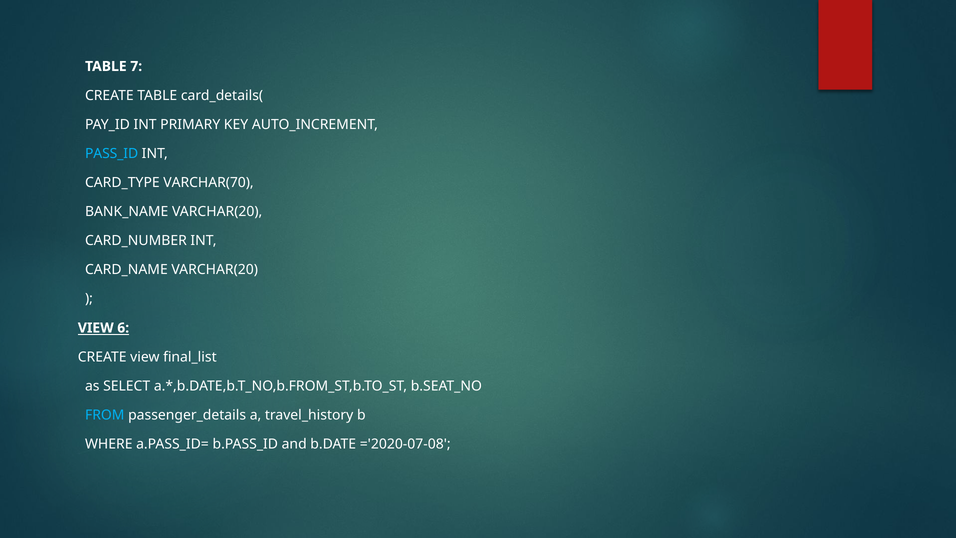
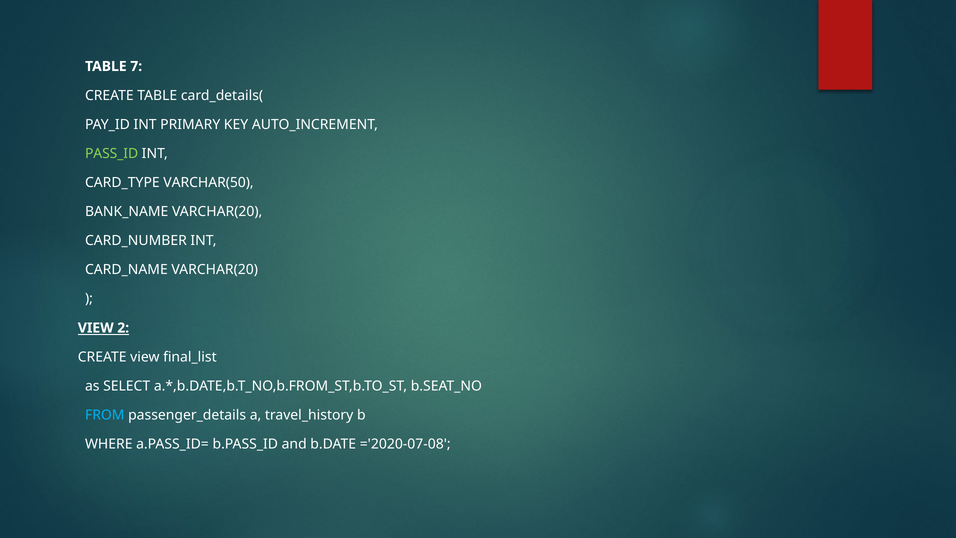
PASS_ID colour: light blue -> light green (112, 153)
VARCHAR(70: VARCHAR(70 -> VARCHAR(50 (209, 183)
6: 6 -> 2 (123, 328)
